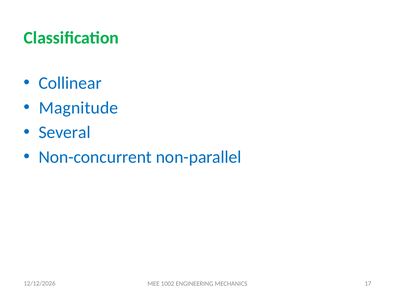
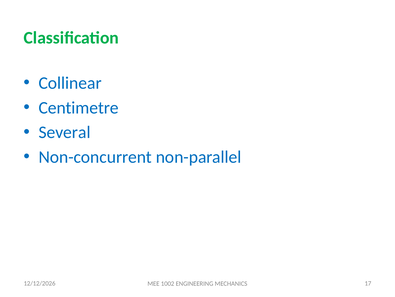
Magnitude: Magnitude -> Centimetre (79, 107)
